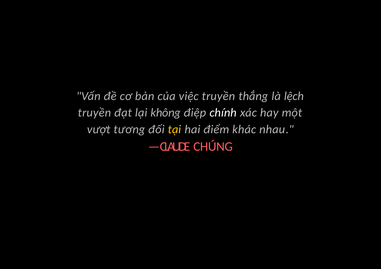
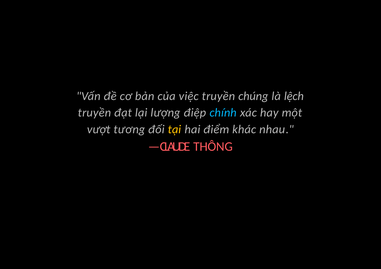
thắng: thắng -> chúng (253, 96)
không: không -> lượng (166, 113)
chính colour: white -> light blue (223, 113)
CHÚNG: CHÚNG -> THÔNG (213, 147)
